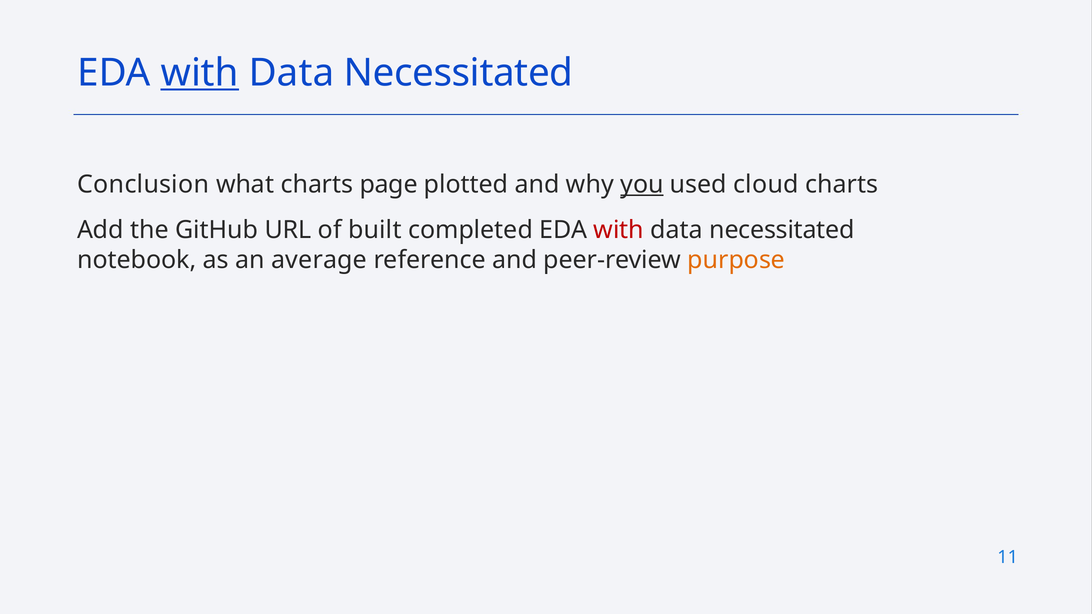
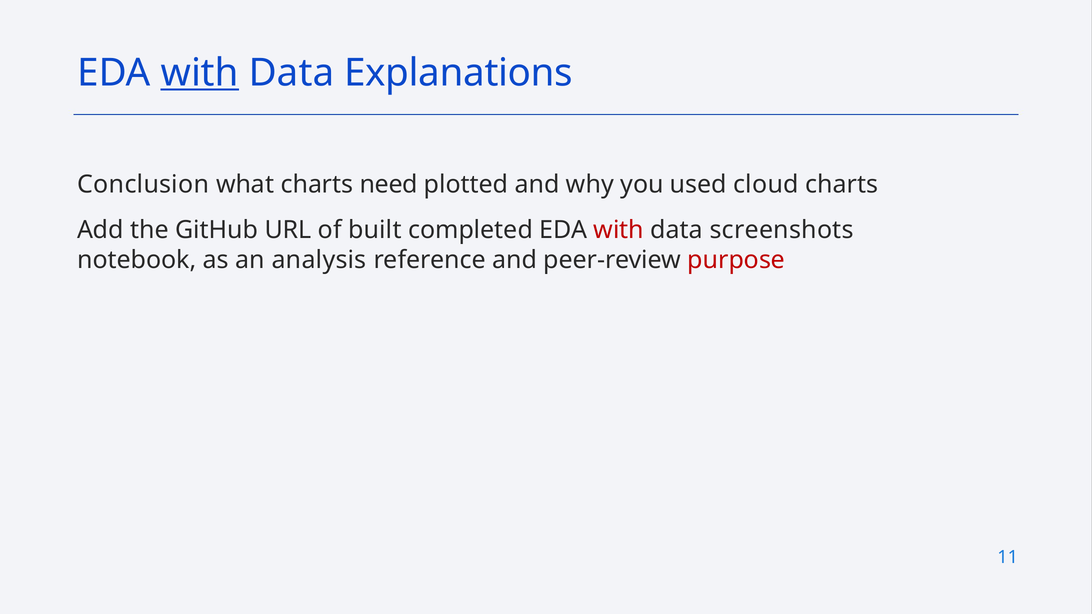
Necessitated: Necessitated -> Explanations (458, 73)
page: page -> need (389, 184)
you underline: present -> none (642, 184)
necessitated: necessitated -> screenshots (782, 230)
average: average -> analysis (319, 260)
purpose colour: orange -> red (736, 260)
